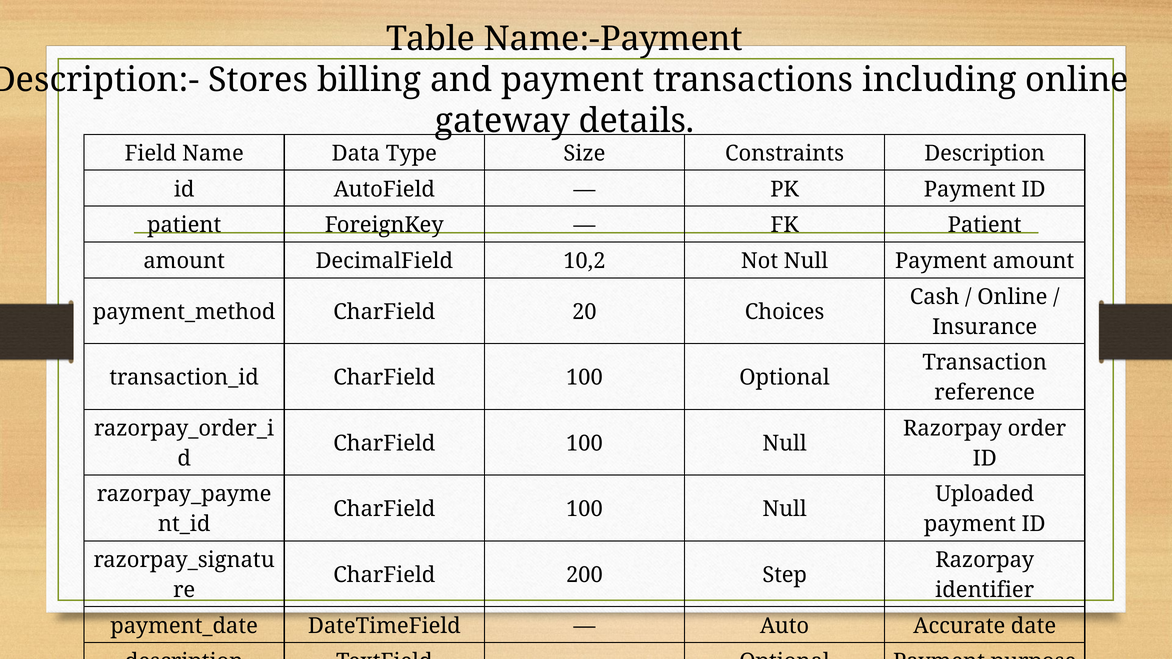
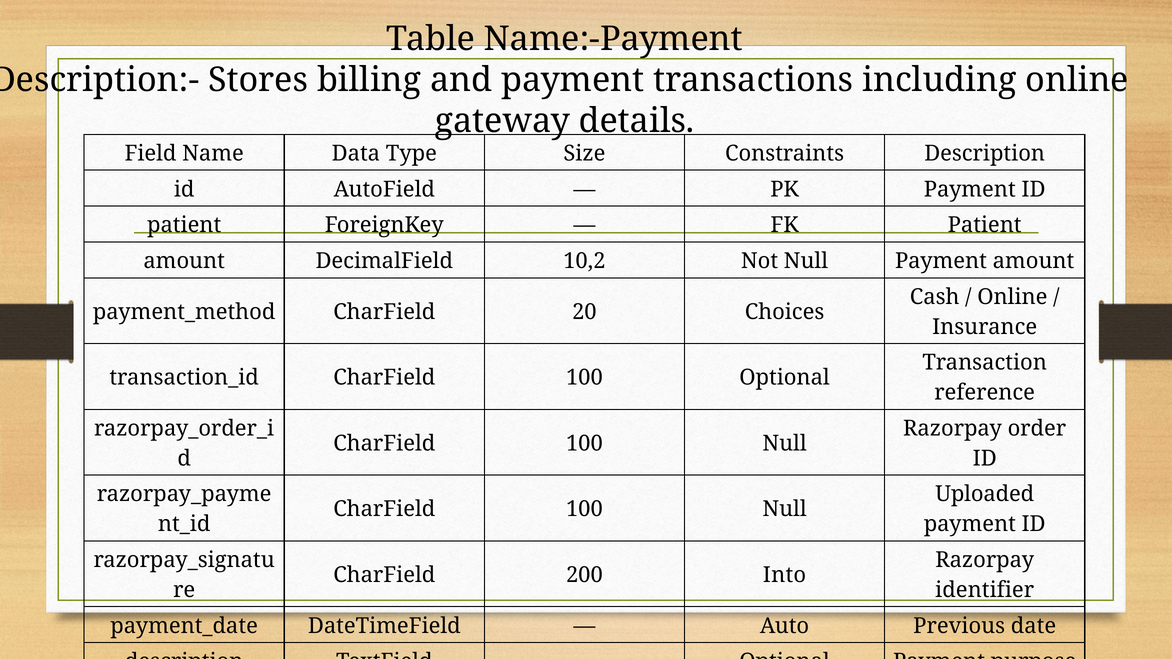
Step: Step -> Into (785, 575)
Accurate: Accurate -> Previous (959, 626)
